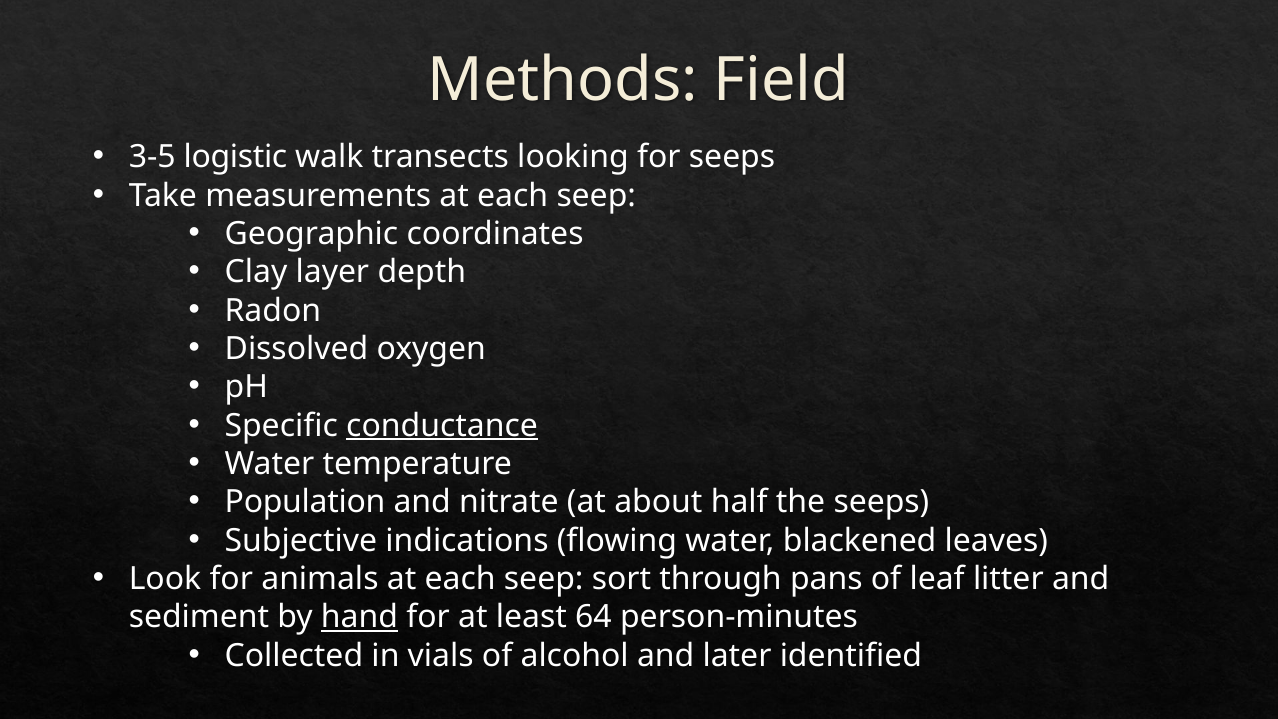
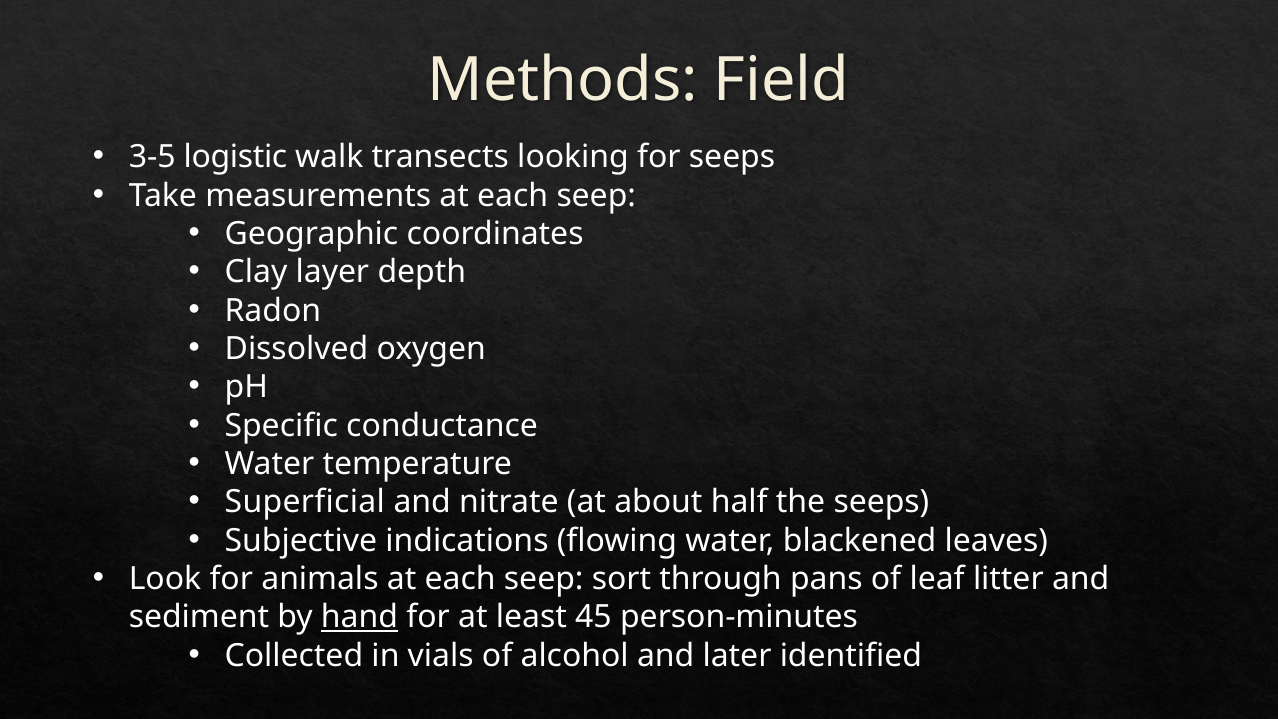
conductance underline: present -> none (442, 425)
Population: Population -> Superficial (305, 502)
64: 64 -> 45 (593, 617)
